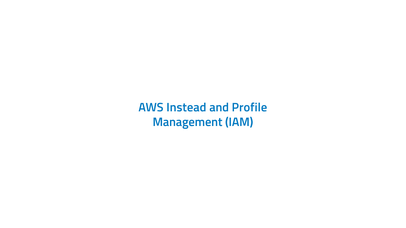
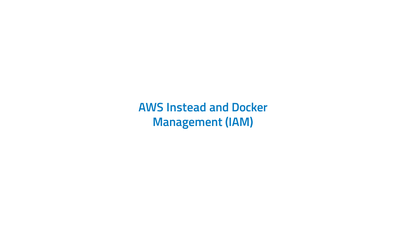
Profile: Profile -> Docker (250, 108)
